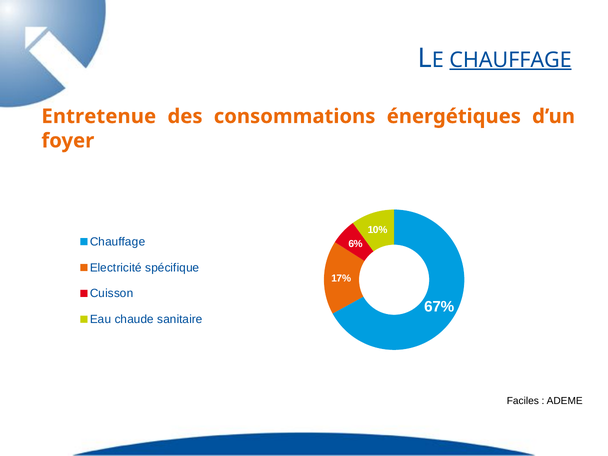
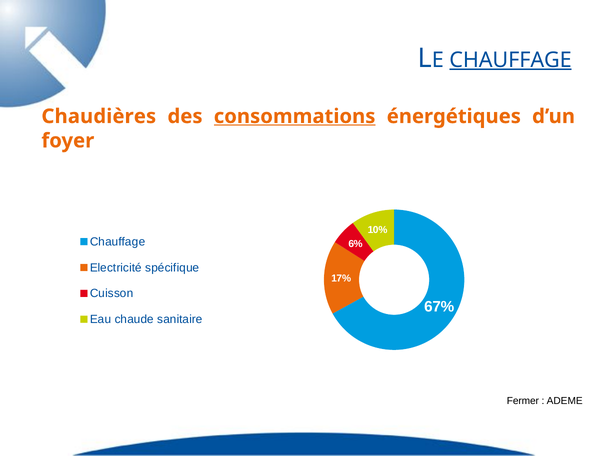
Entretenue: Entretenue -> Chaudières (99, 116)
consommations underline: none -> present (295, 116)
Faciles: Faciles -> Fermer (523, 401)
